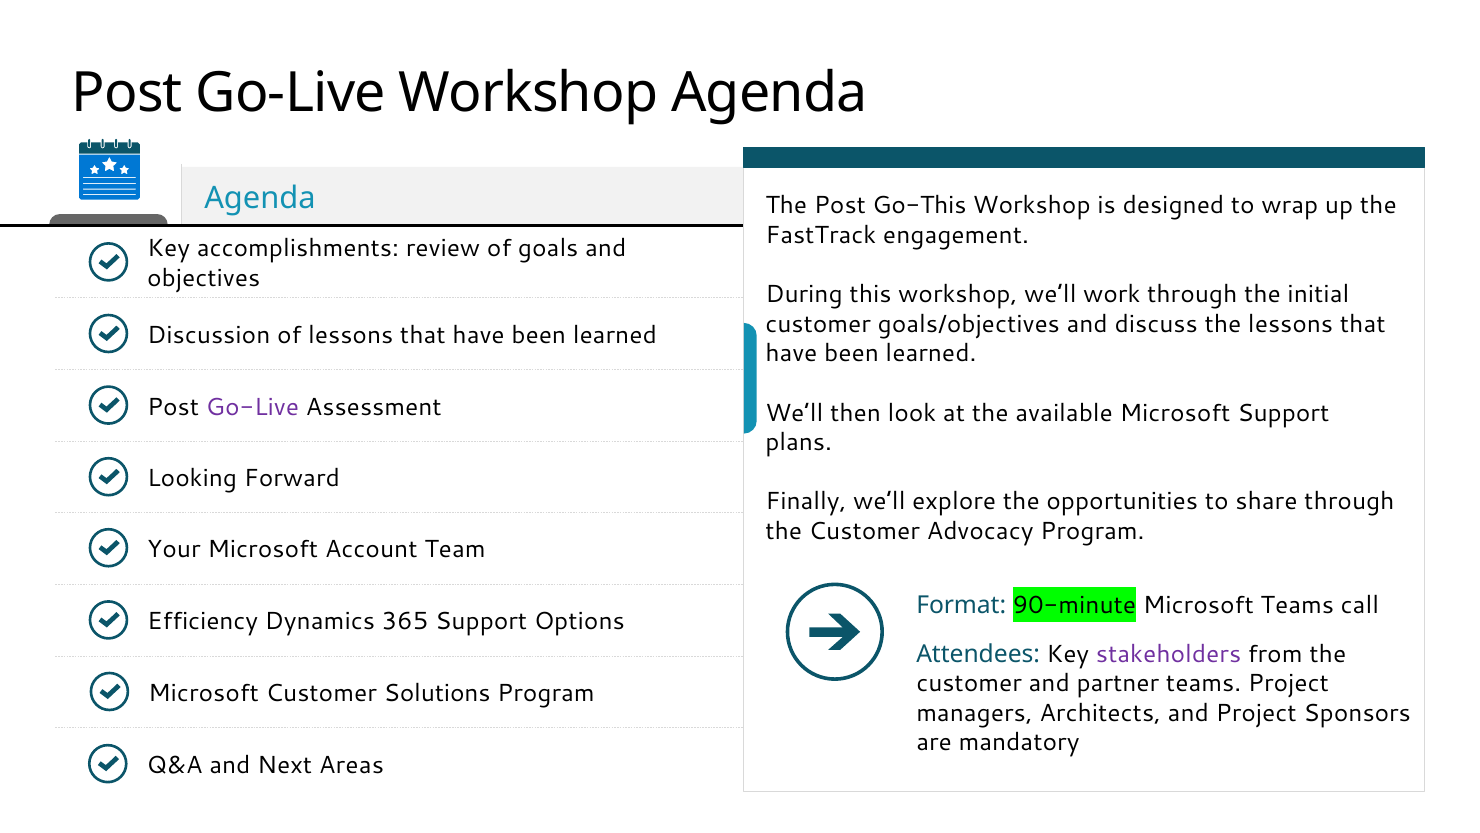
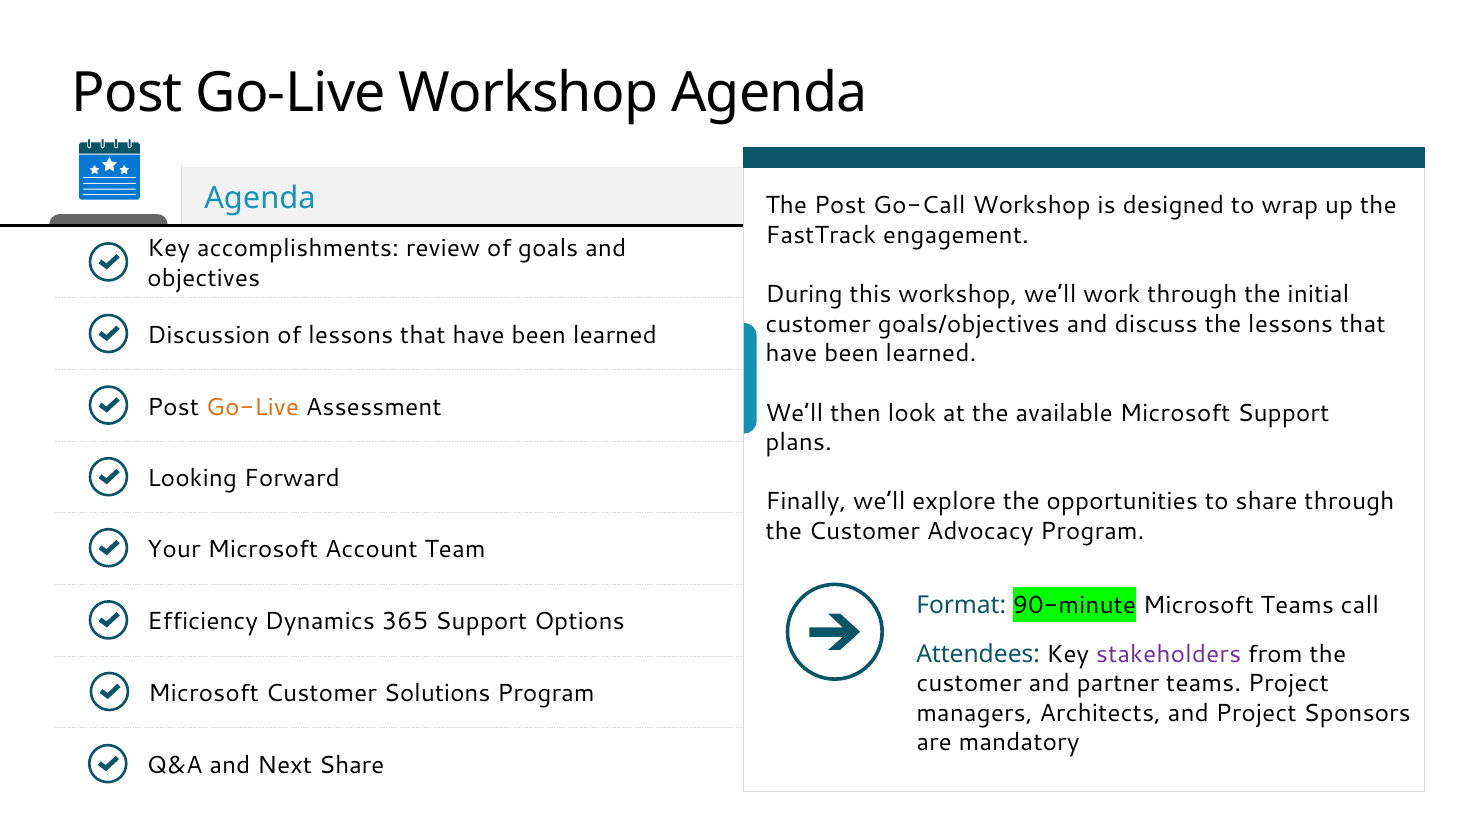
Go-This: Go-This -> Go-Call (919, 206)
Go-Live colour: purple -> orange (253, 407)
Next Areas: Areas -> Share (352, 765)
